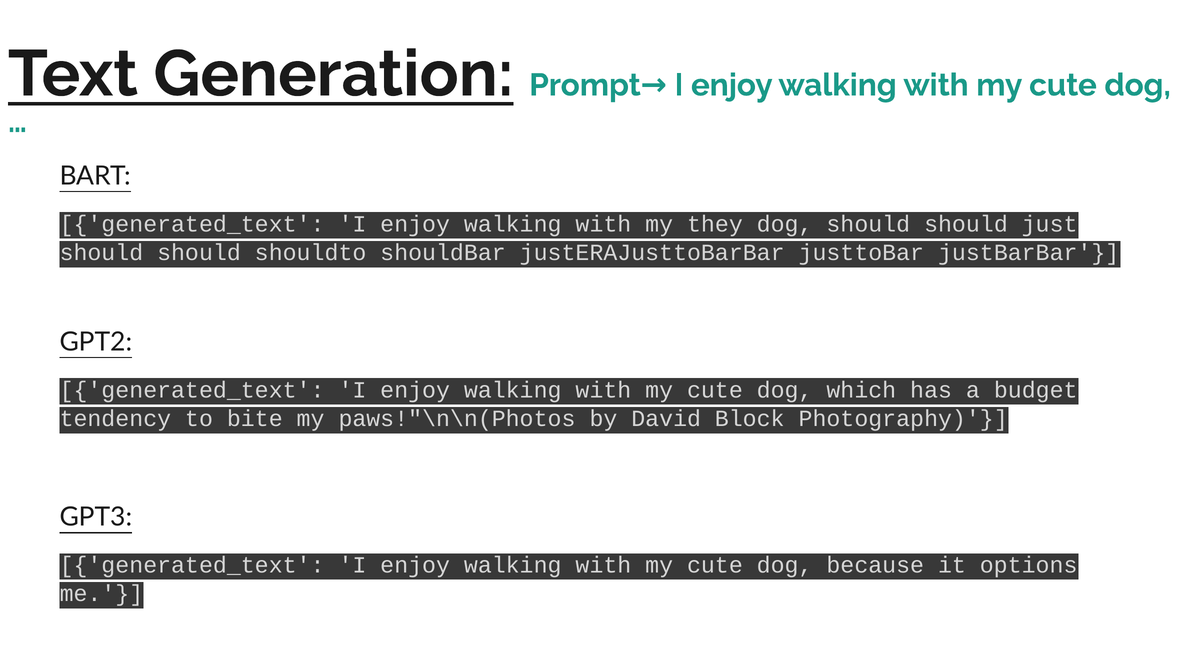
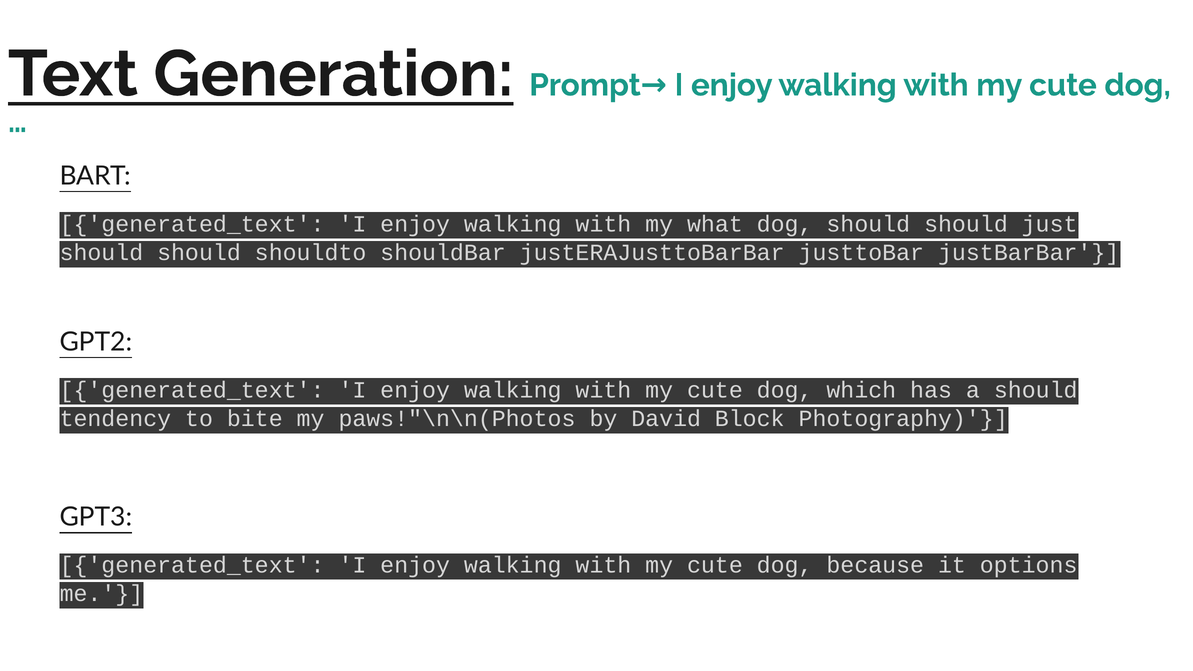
they: they -> what (715, 224)
a budget: budget -> should (1036, 390)
